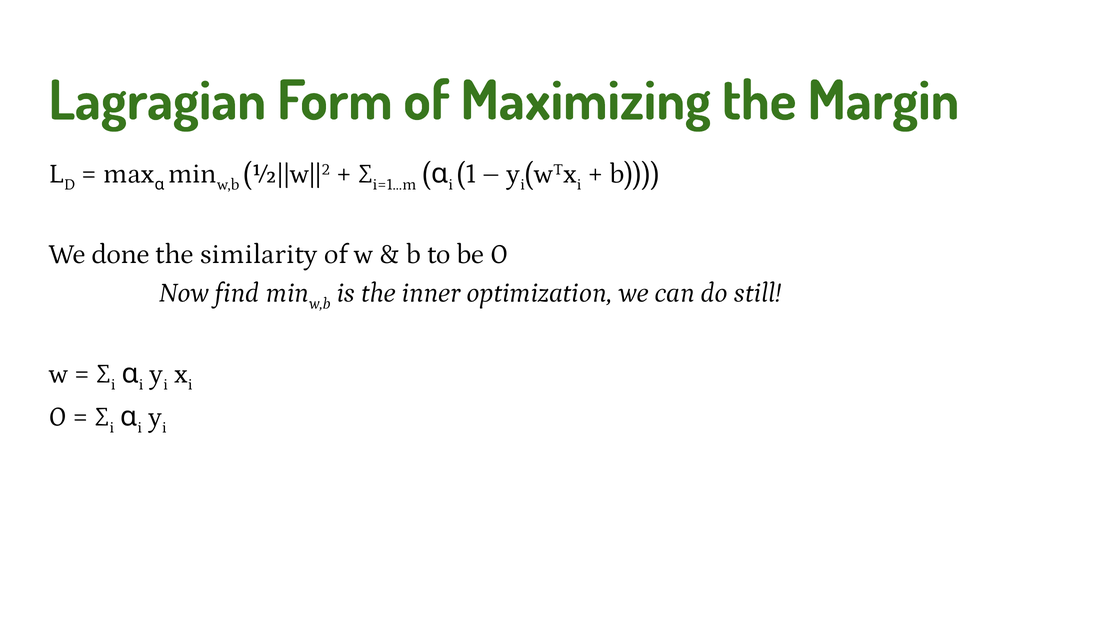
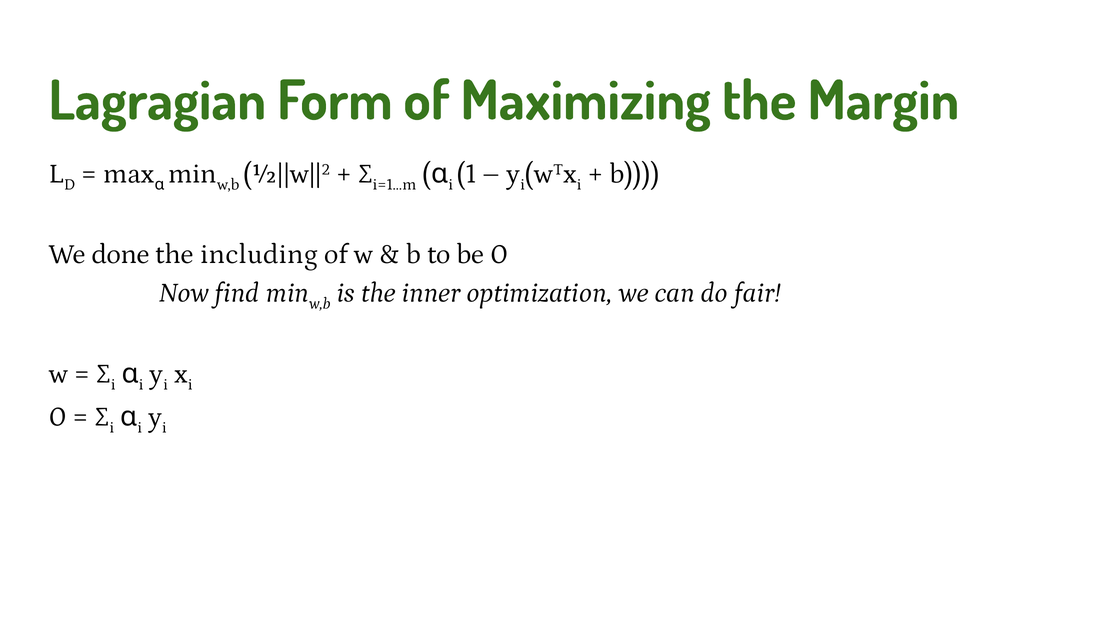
similarity: similarity -> including (259, 254)
still: still -> fair (757, 293)
